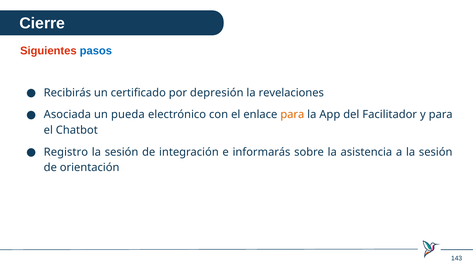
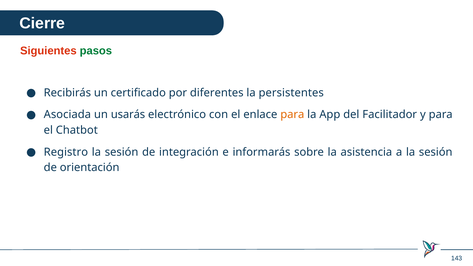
pasos colour: blue -> green (96, 51)
depresión: depresión -> diferentes (217, 93)
revelaciones: revelaciones -> persistentes (291, 93)
pueda: pueda -> usarás (128, 115)
